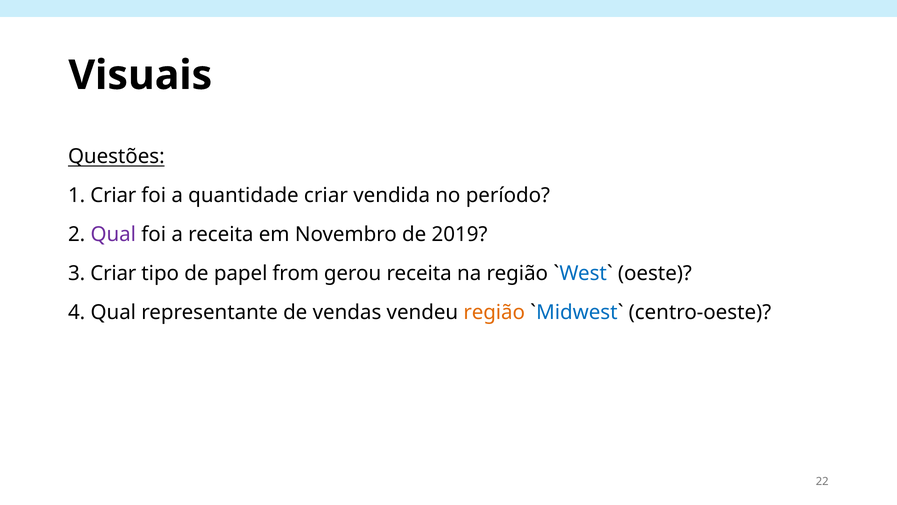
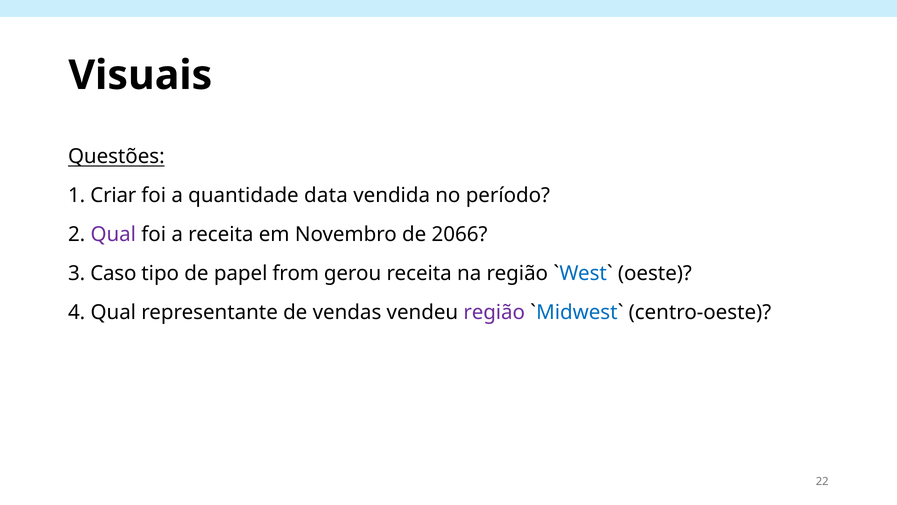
quantidade criar: criar -> data (326, 195)
2019: 2019 -> 2066 (459, 234)
3 Criar: Criar -> Caso (113, 273)
região colour: orange -> purple (494, 312)
